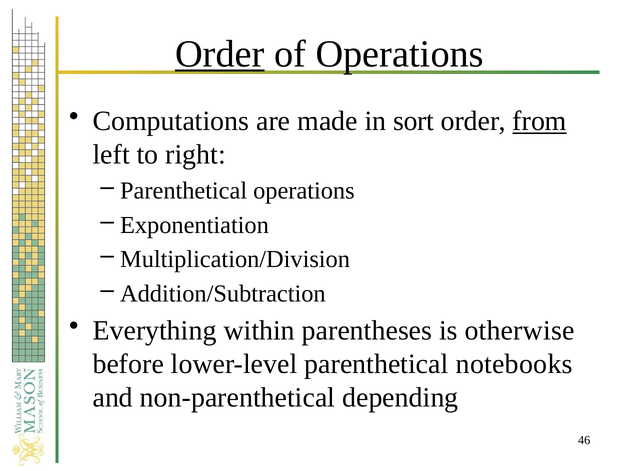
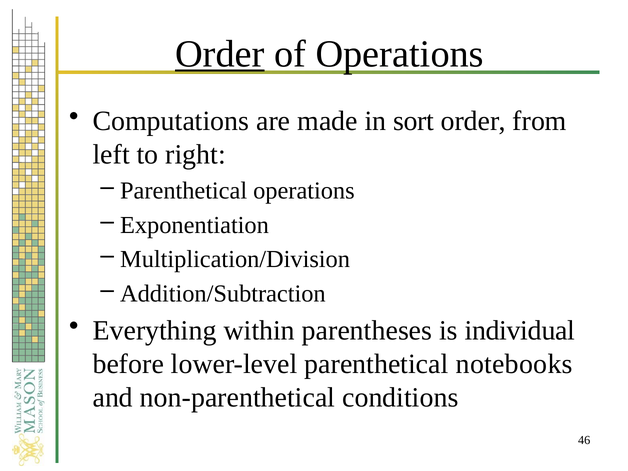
from underline: present -> none (540, 121)
otherwise: otherwise -> individual (520, 331)
depending: depending -> conditions (400, 398)
